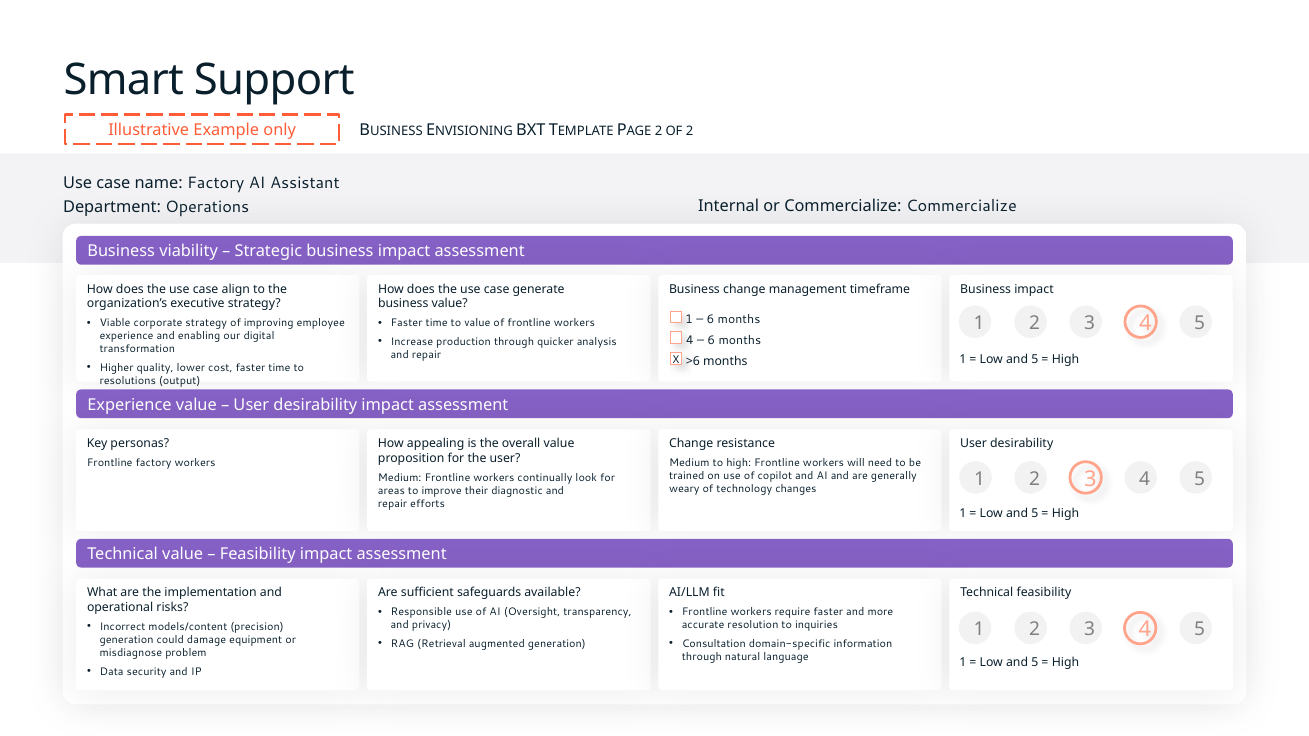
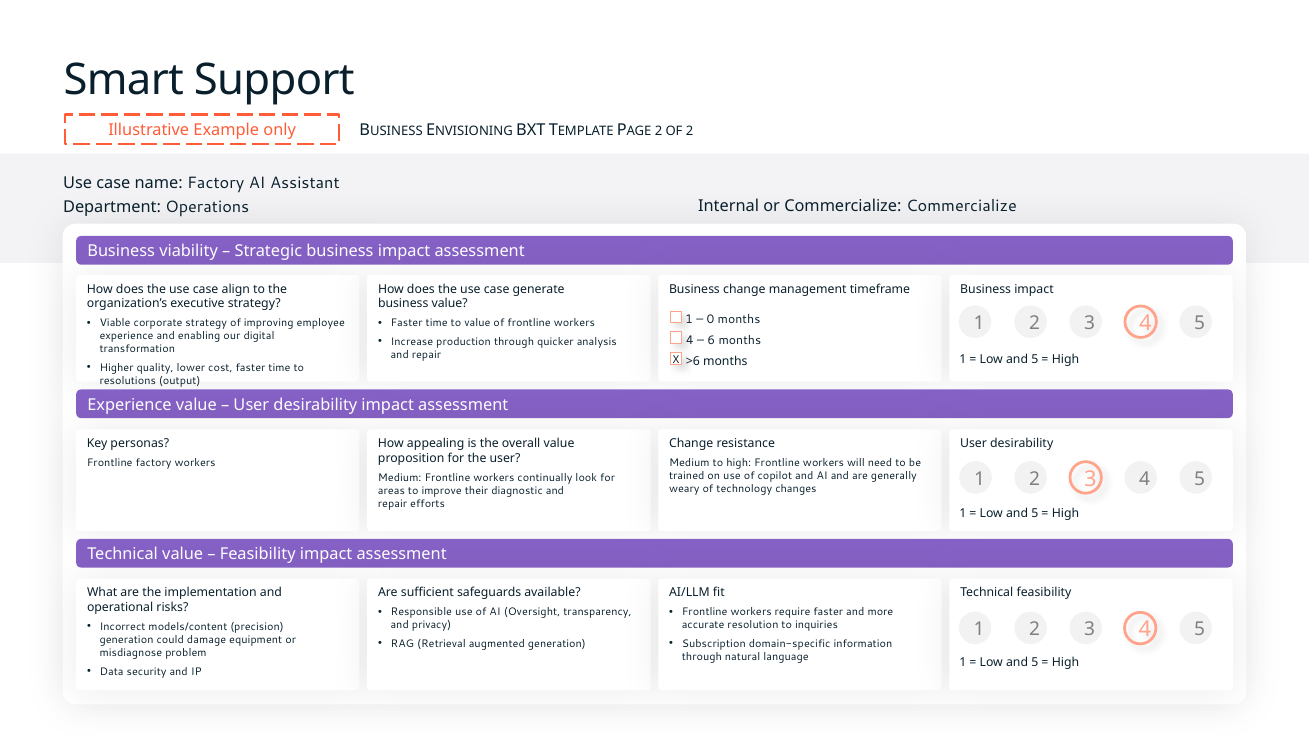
6: 6 -> 0 (711, 320)
Consultation: Consultation -> Subscription (714, 644)
